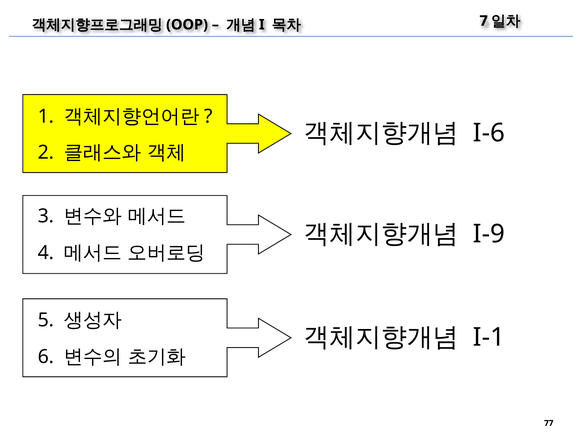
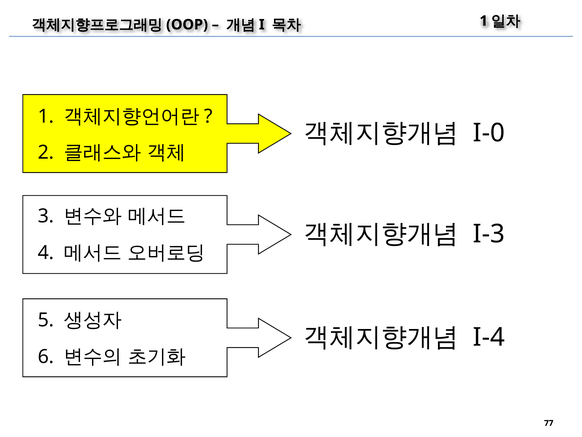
7: 7 -> 1 (484, 21)
I-6: I-6 -> I-0 (489, 133)
I-9: I-9 -> I-3 (489, 234)
I-1: I-1 -> I-4 (489, 337)
